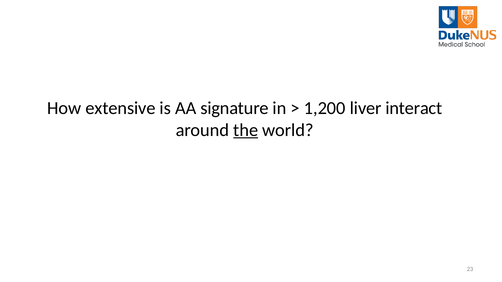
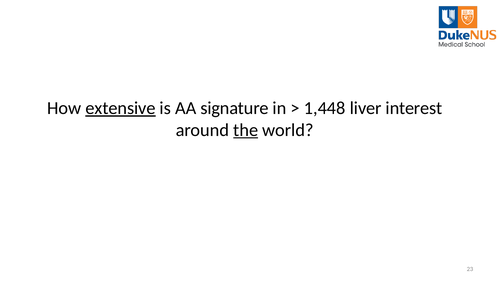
extensive underline: none -> present (121, 108)
1,200: 1,200 -> 1,448 (325, 108)
interact: interact -> interest (414, 108)
